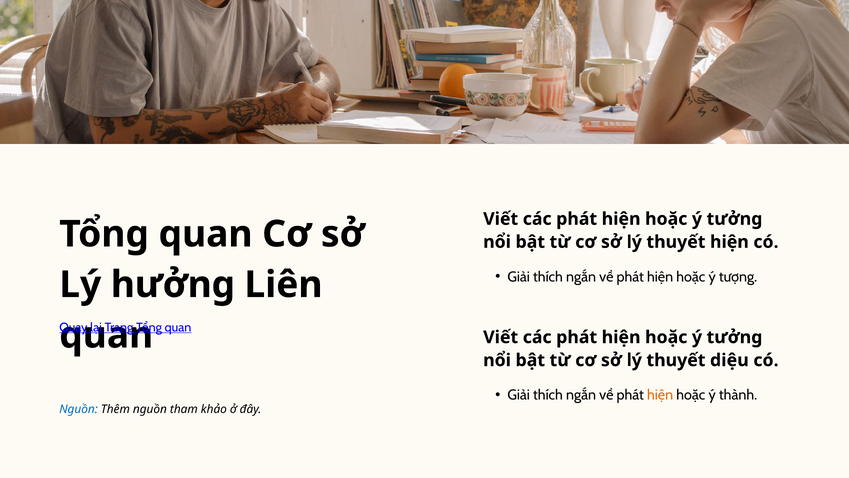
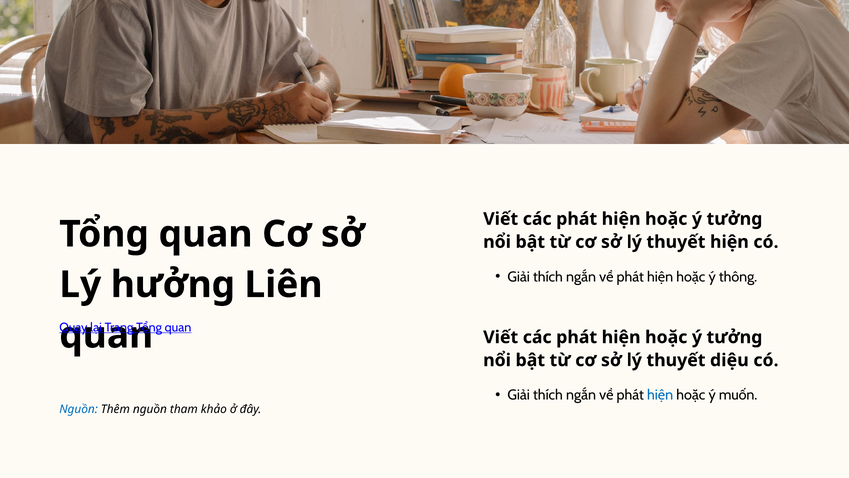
tượng: tượng -> thông (738, 277)
hiện colour: orange -> blue (660, 395)
thành: thành -> muốn (738, 395)
